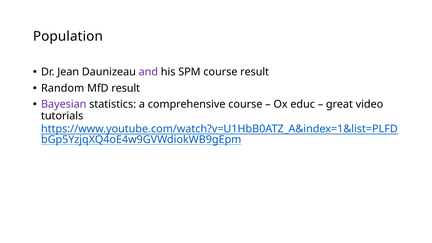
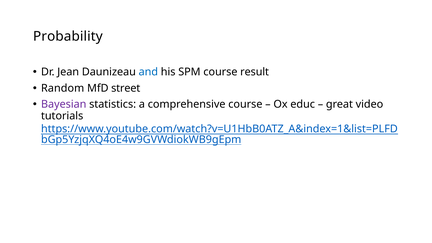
Population: Population -> Probability (68, 36)
and colour: purple -> blue (148, 72)
MfD result: result -> street (126, 88)
